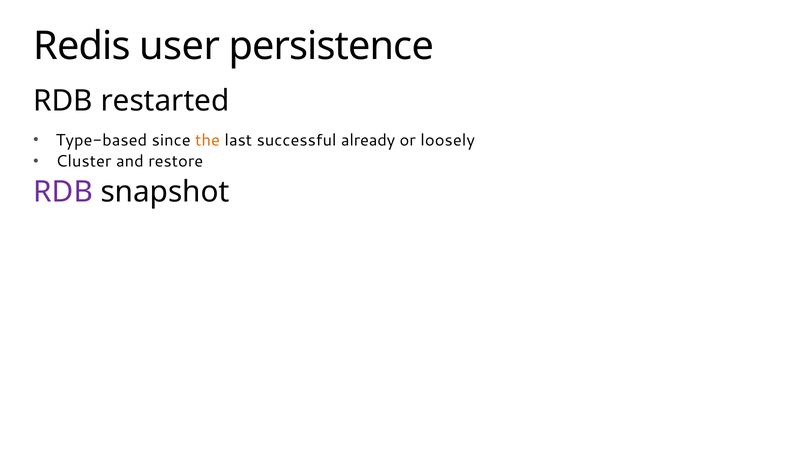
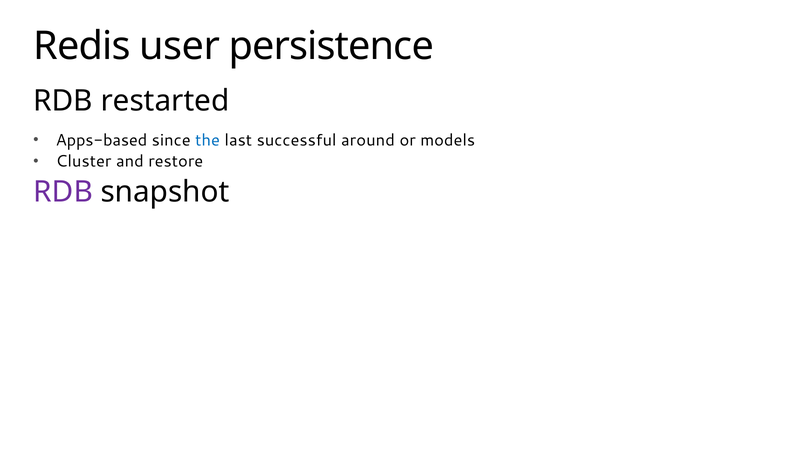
Type-based: Type-based -> Apps-based (101, 140)
the colour: orange -> blue (208, 140)
already: already -> around (368, 140)
loosely: loosely -> models (448, 140)
